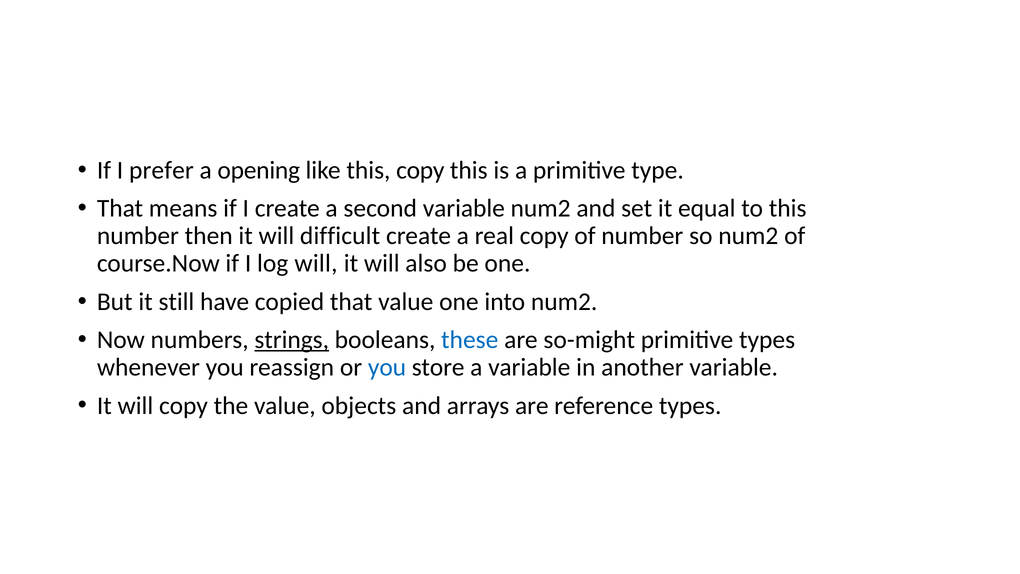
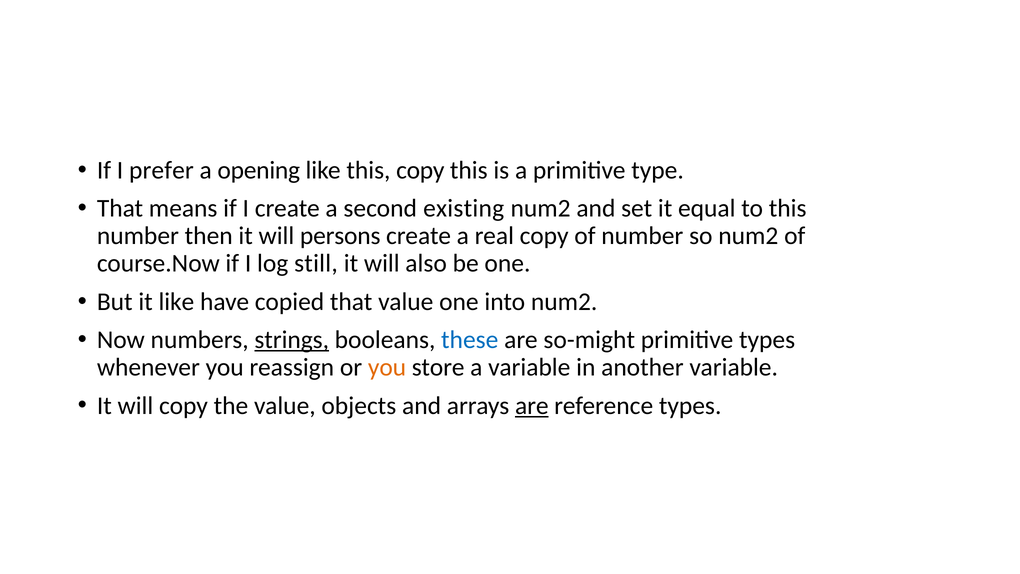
second variable: variable -> existing (464, 208)
difficult: difficult -> persons (340, 236)
log will: will -> still (316, 263)
it still: still -> like (176, 302)
you colour: blue -> orange (387, 367)
are underline: none -> present (532, 405)
